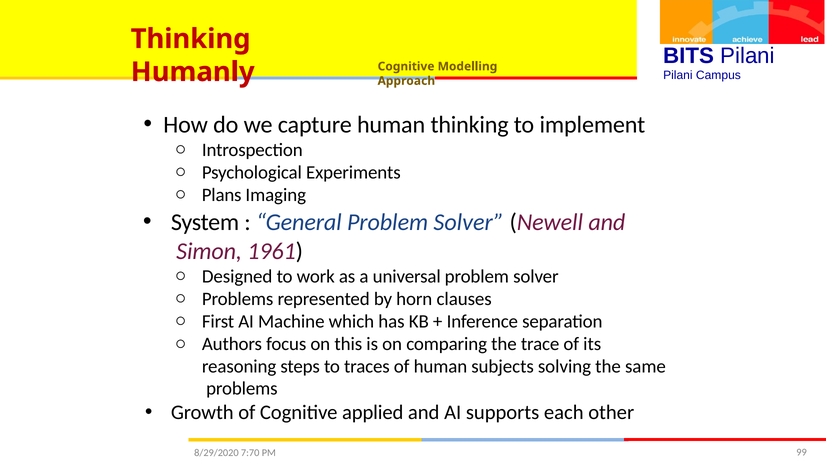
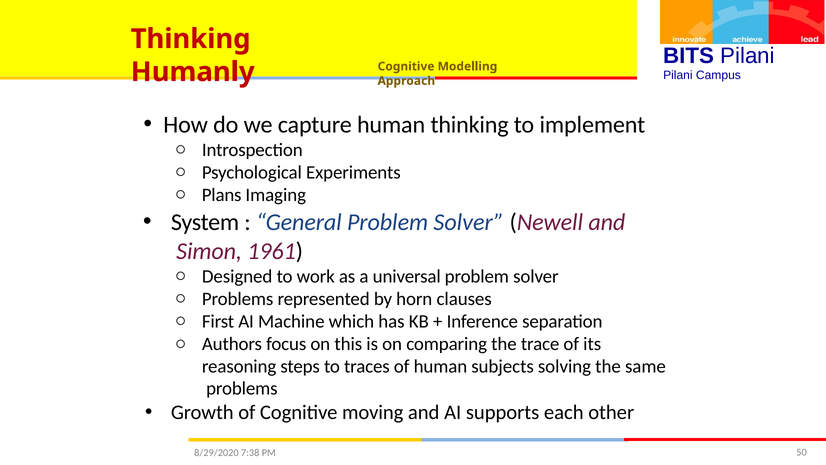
applied: applied -> moving (373, 412)
7:70: 7:70 -> 7:38 (250, 452)
99: 99 -> 50 (802, 452)
